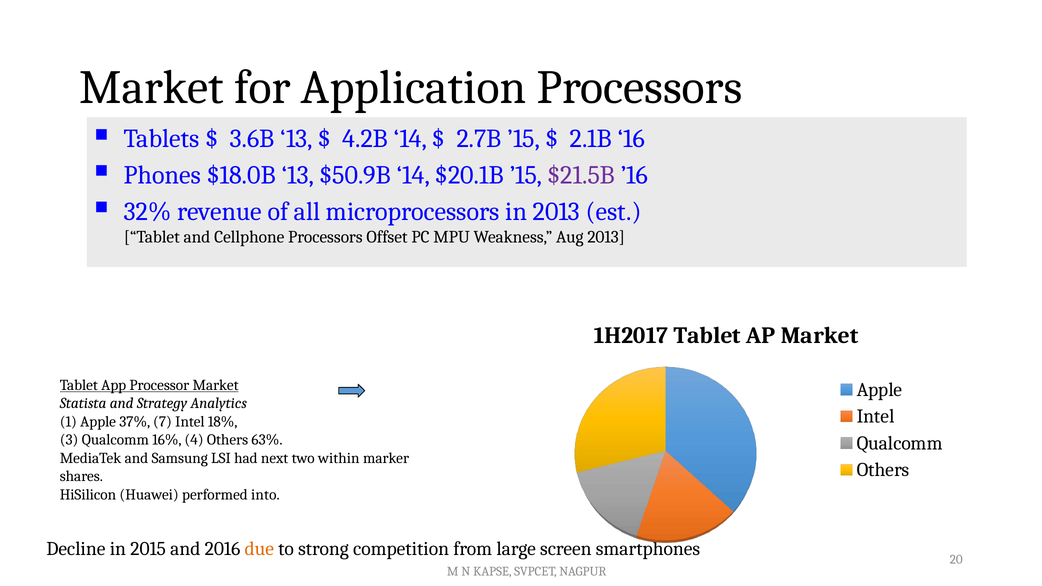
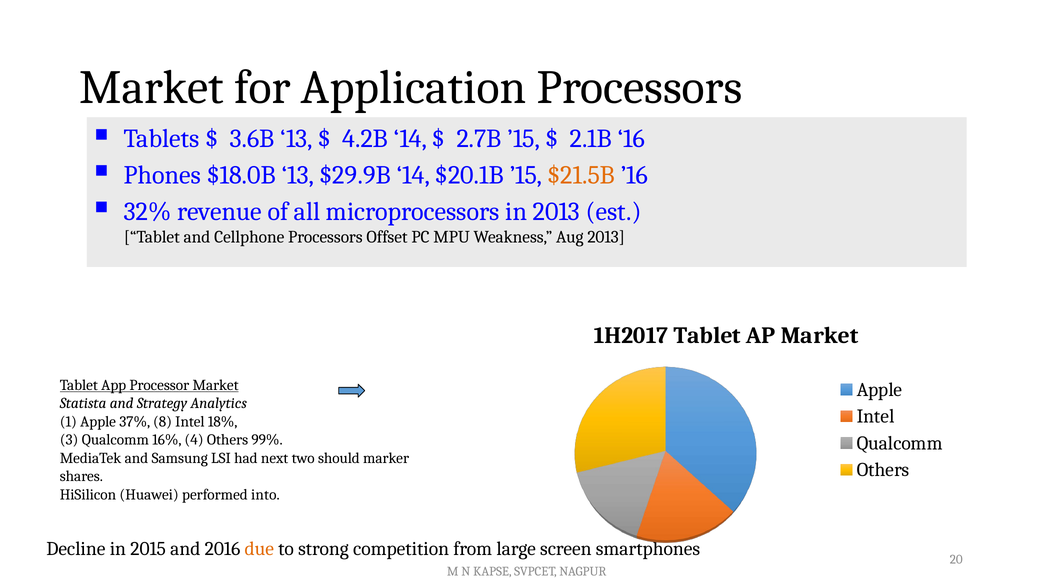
$50.9B: $50.9B -> $29.9B (355, 175)
$21.5B colour: purple -> orange (581, 175)
7: 7 -> 8 (162, 422)
63%: 63% -> 99% (267, 440)
within: within -> should (339, 458)
